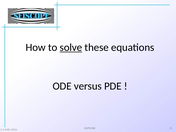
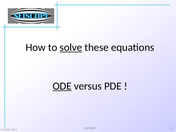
ODE underline: none -> present (62, 86)
